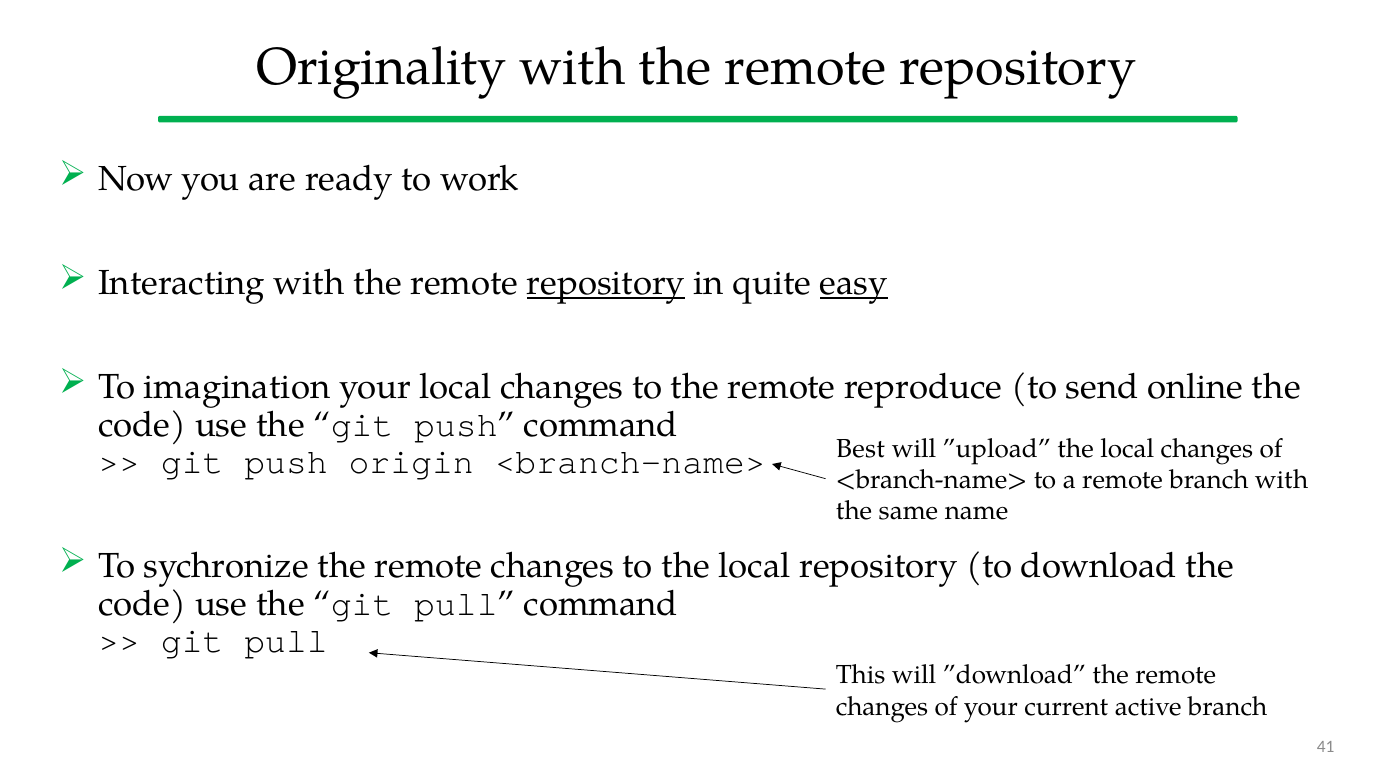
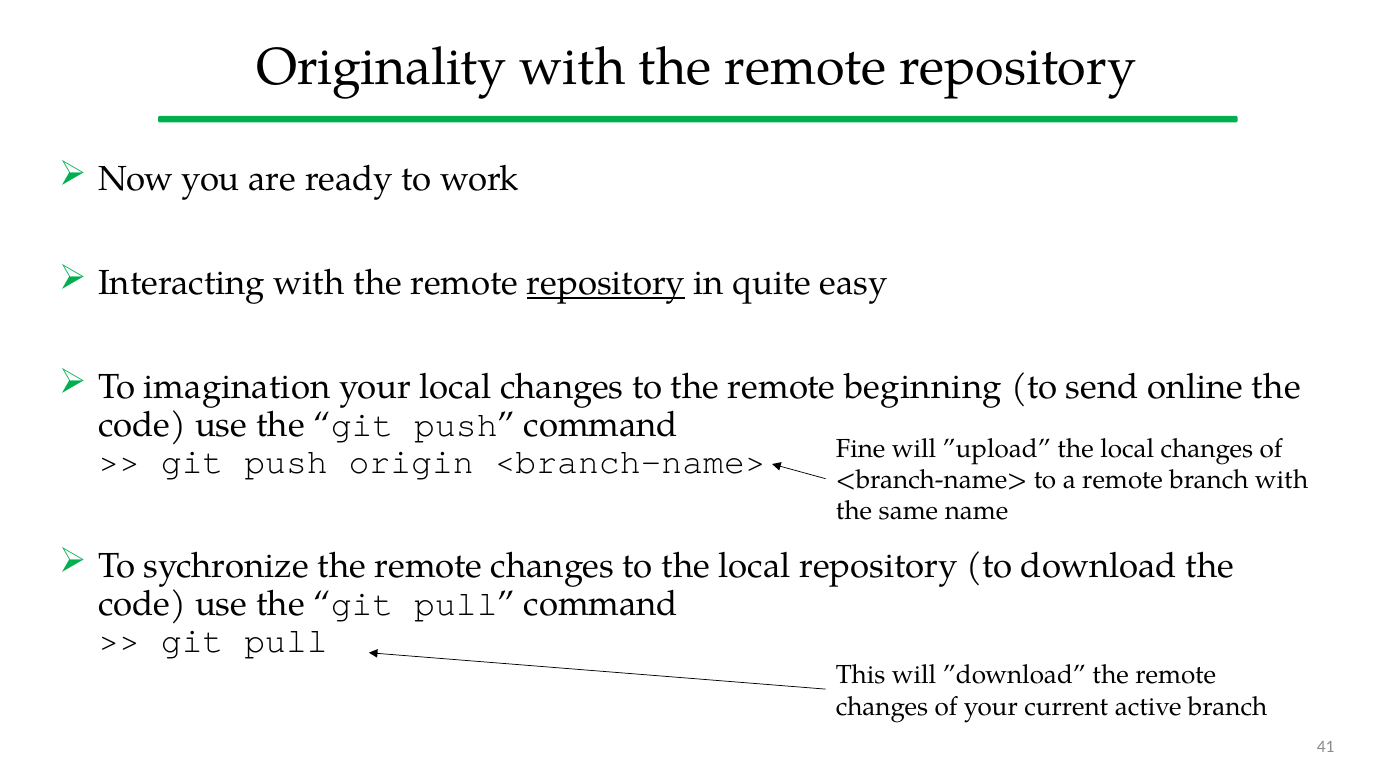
easy underline: present -> none (854, 283)
reproduce: reproduce -> beginning (923, 387)
Best: Best -> Fine (861, 449)
